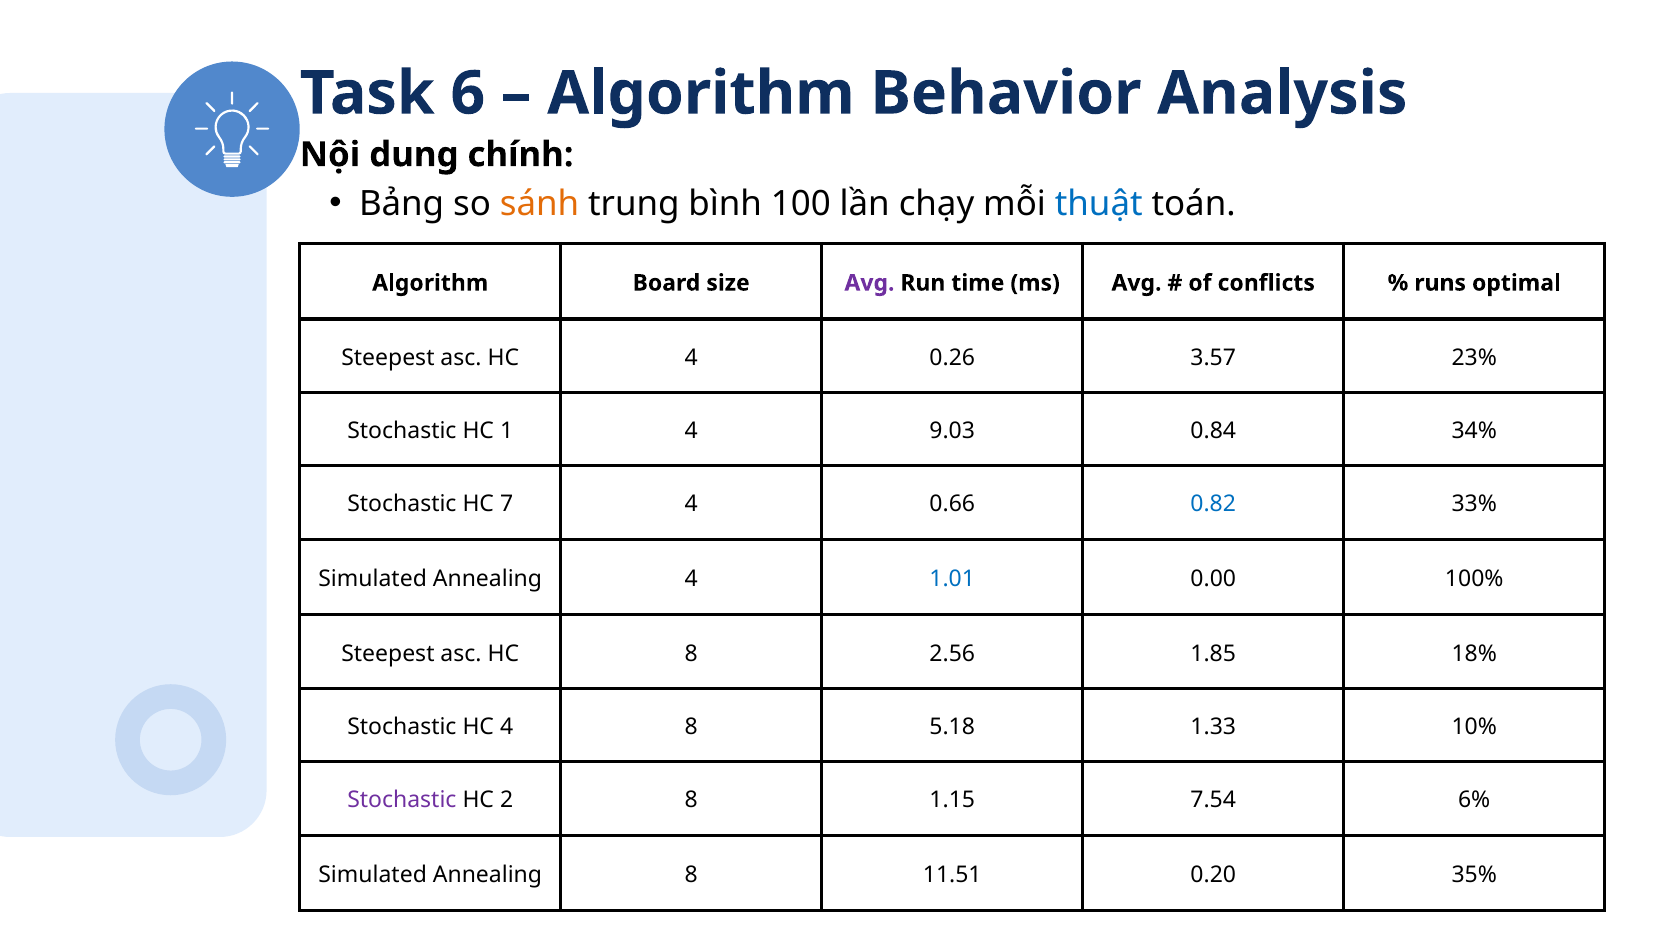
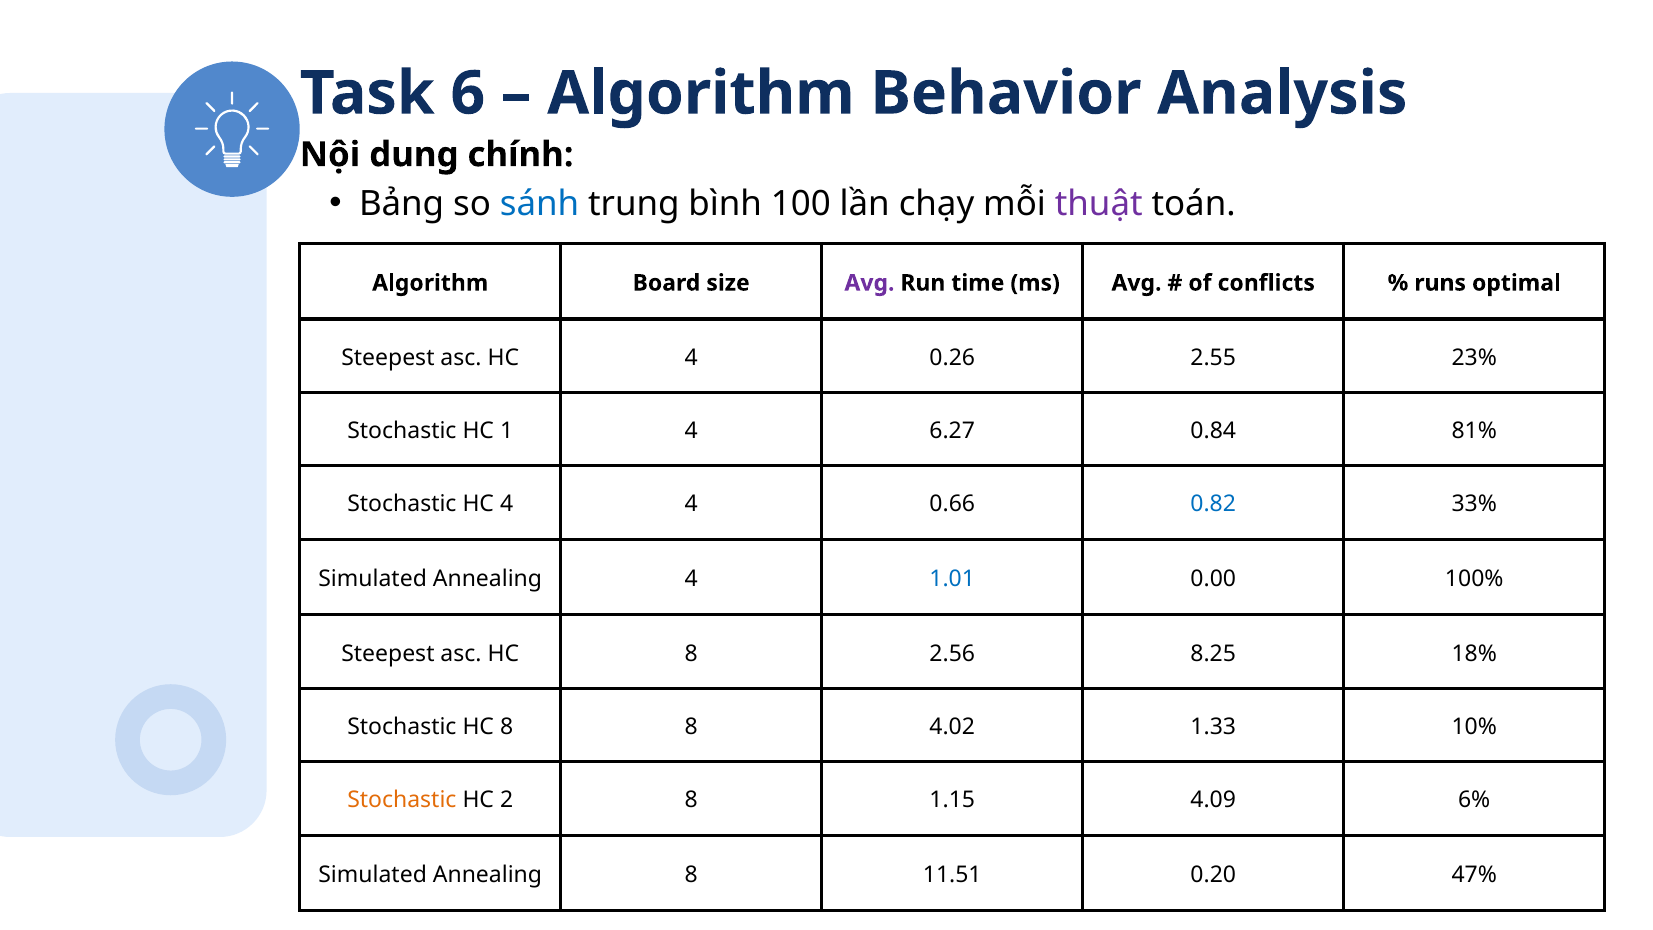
sánh colour: orange -> blue (540, 204)
thuật colour: blue -> purple (1099, 204)
3.57: 3.57 -> 2.55 (1213, 357)
9.03: 9.03 -> 6.27 (952, 431)
34%: 34% -> 81% (1474, 431)
Stochastic HC 7: 7 -> 4 (507, 504)
1.85: 1.85 -> 8.25 (1213, 653)
Stochastic HC 4: 4 -> 8 (507, 727)
5.18: 5.18 -> 4.02 (952, 727)
Stochastic colour: purple -> orange (402, 800)
7.54: 7.54 -> 4.09 (1213, 800)
35%: 35% -> 47% (1474, 875)
